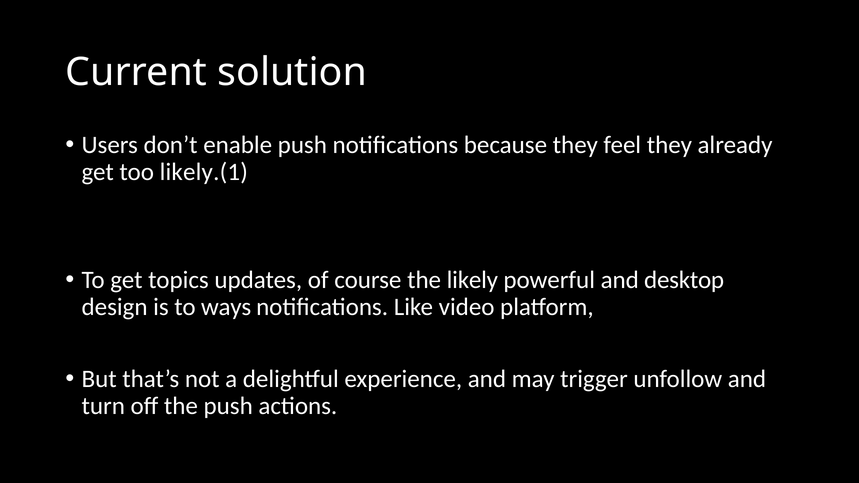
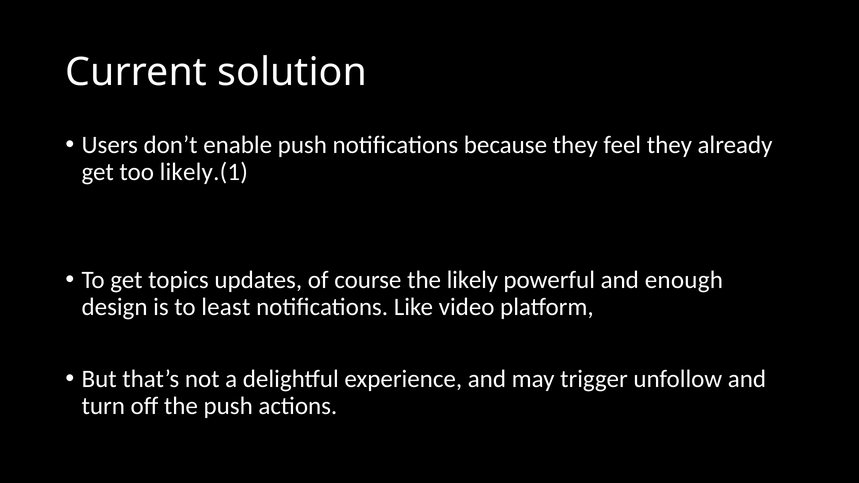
desktop: desktop -> enough (684, 280)
ways: ways -> least (226, 307)
